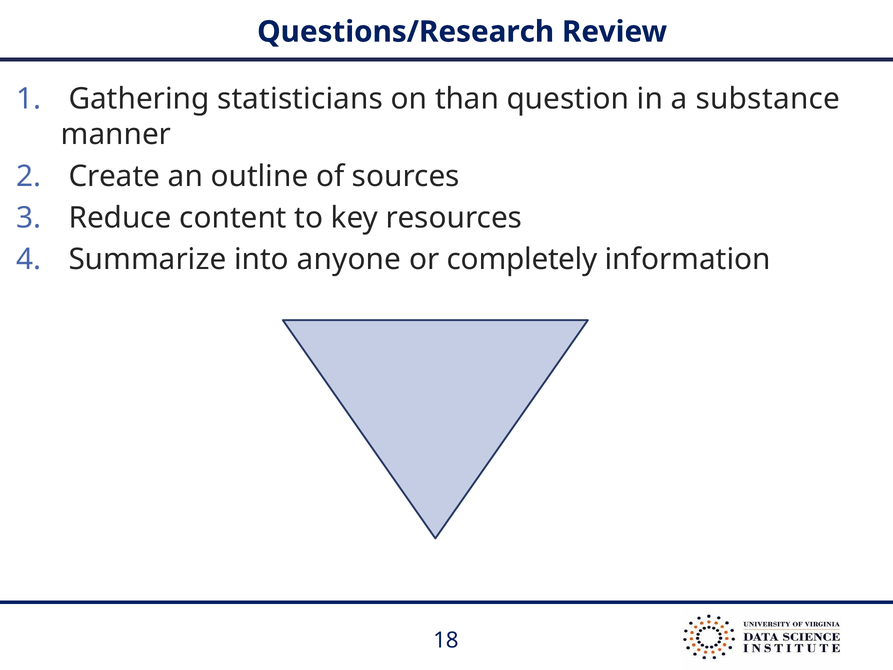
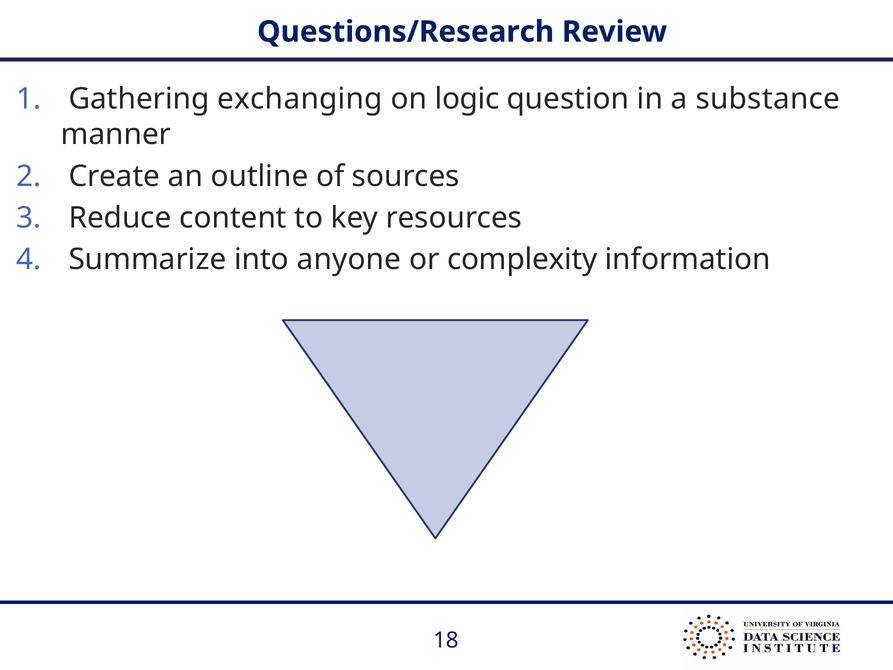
statisticians: statisticians -> exchanging (300, 99)
than: than -> logic (467, 99)
completely: completely -> complexity (522, 259)
